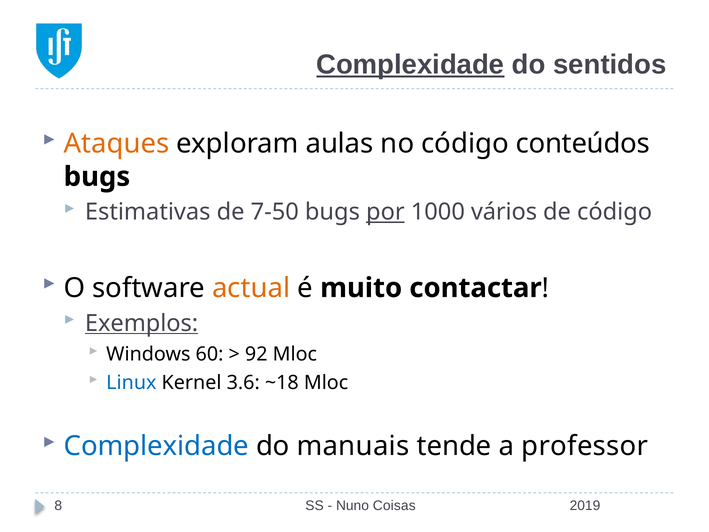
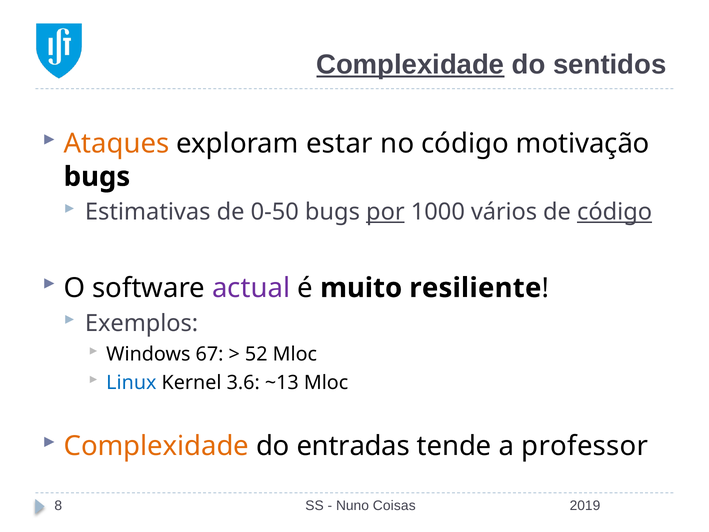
aulas: aulas -> estar (339, 144)
conteúdos: conteúdos -> motivação (583, 144)
7-50: 7-50 -> 0-50 (275, 212)
código underline: none -> present (615, 212)
actual colour: orange -> purple (251, 288)
contactar: contactar -> resiliente (475, 288)
Exemplos underline: present -> none (142, 323)
60: 60 -> 67 (210, 354)
92: 92 -> 52 (256, 354)
~18: ~18 -> ~13 (282, 382)
Complexidade colour: blue -> orange (156, 446)
manuais: manuais -> entradas (353, 446)
